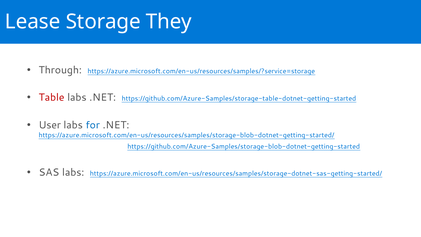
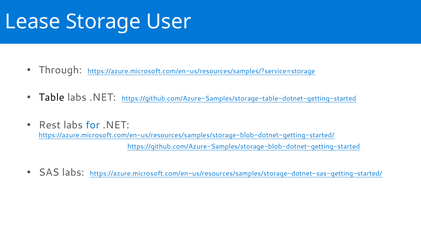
They: They -> User (169, 22)
Table colour: red -> black (52, 97)
User: User -> Rest (50, 125)
